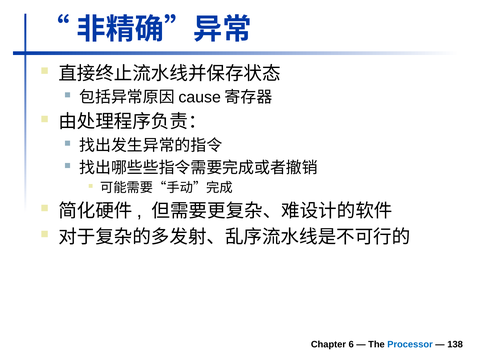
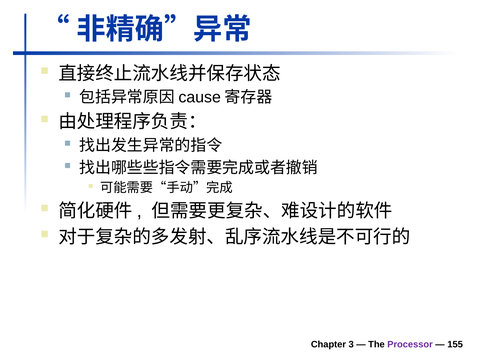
6: 6 -> 3 (351, 344)
Processor colour: blue -> purple (410, 344)
138: 138 -> 155 (455, 344)
